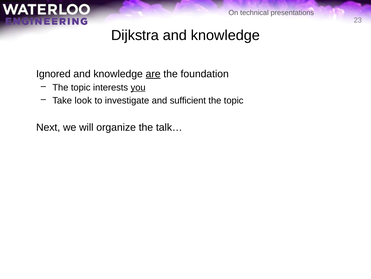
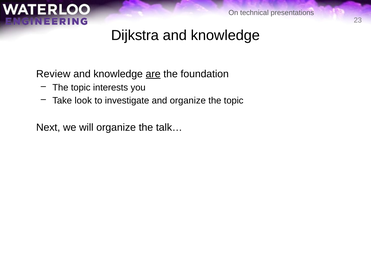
Ignored: Ignored -> Review (53, 74)
you underline: present -> none (138, 87)
and sufficient: sufficient -> organize (188, 100)
